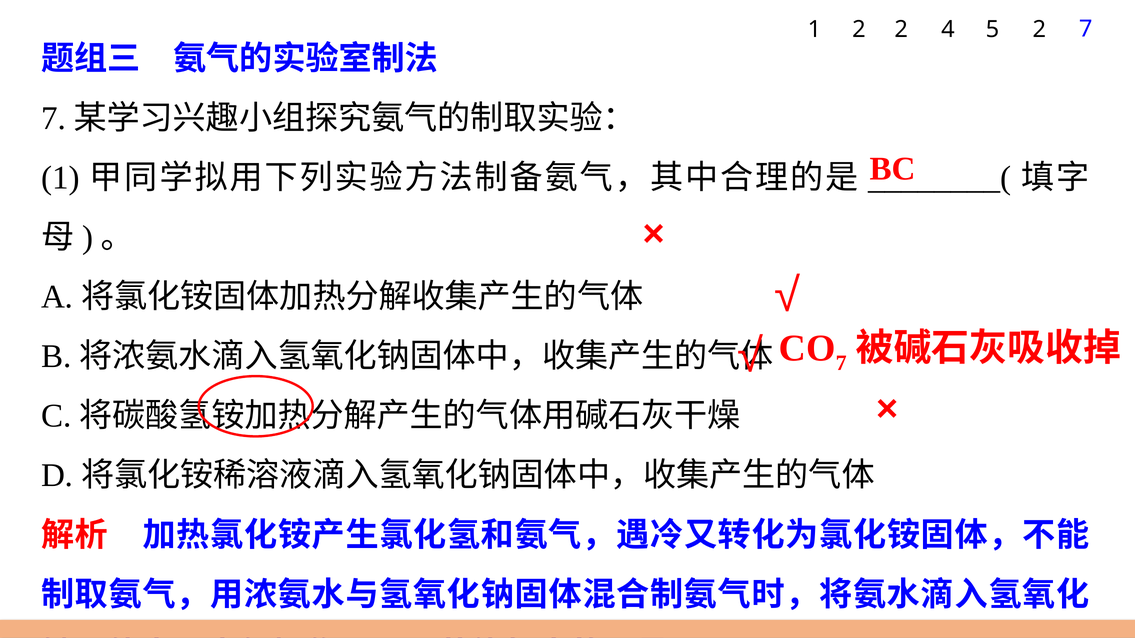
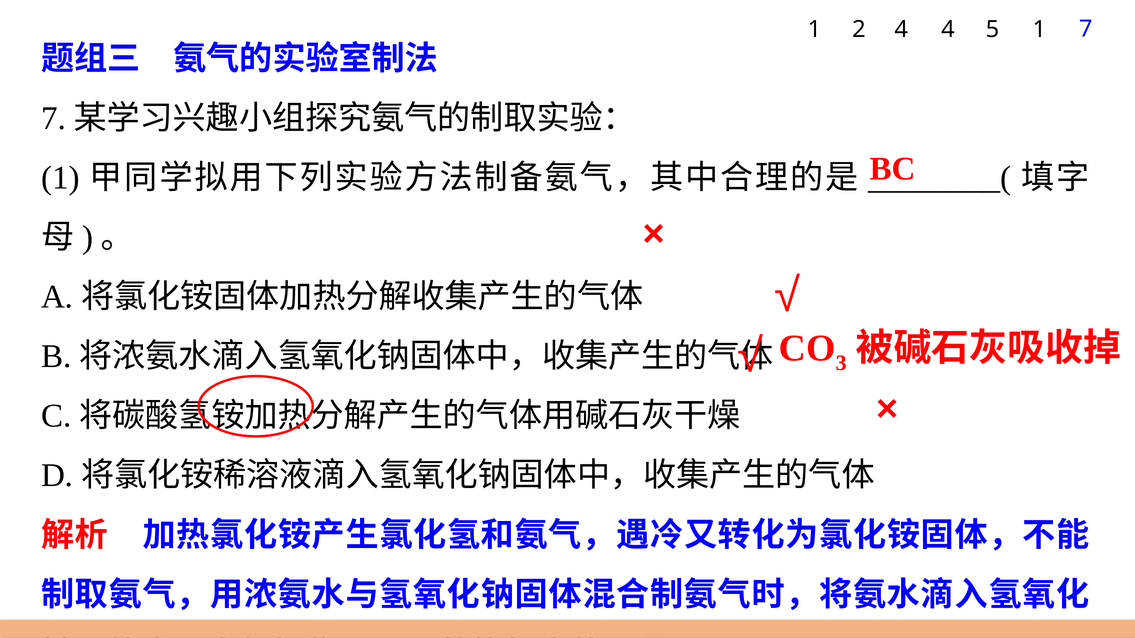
2 2: 2 -> 4 (901, 29)
5 2: 2 -> 1 (1039, 29)
7: 7 -> 3 (841, 364)
